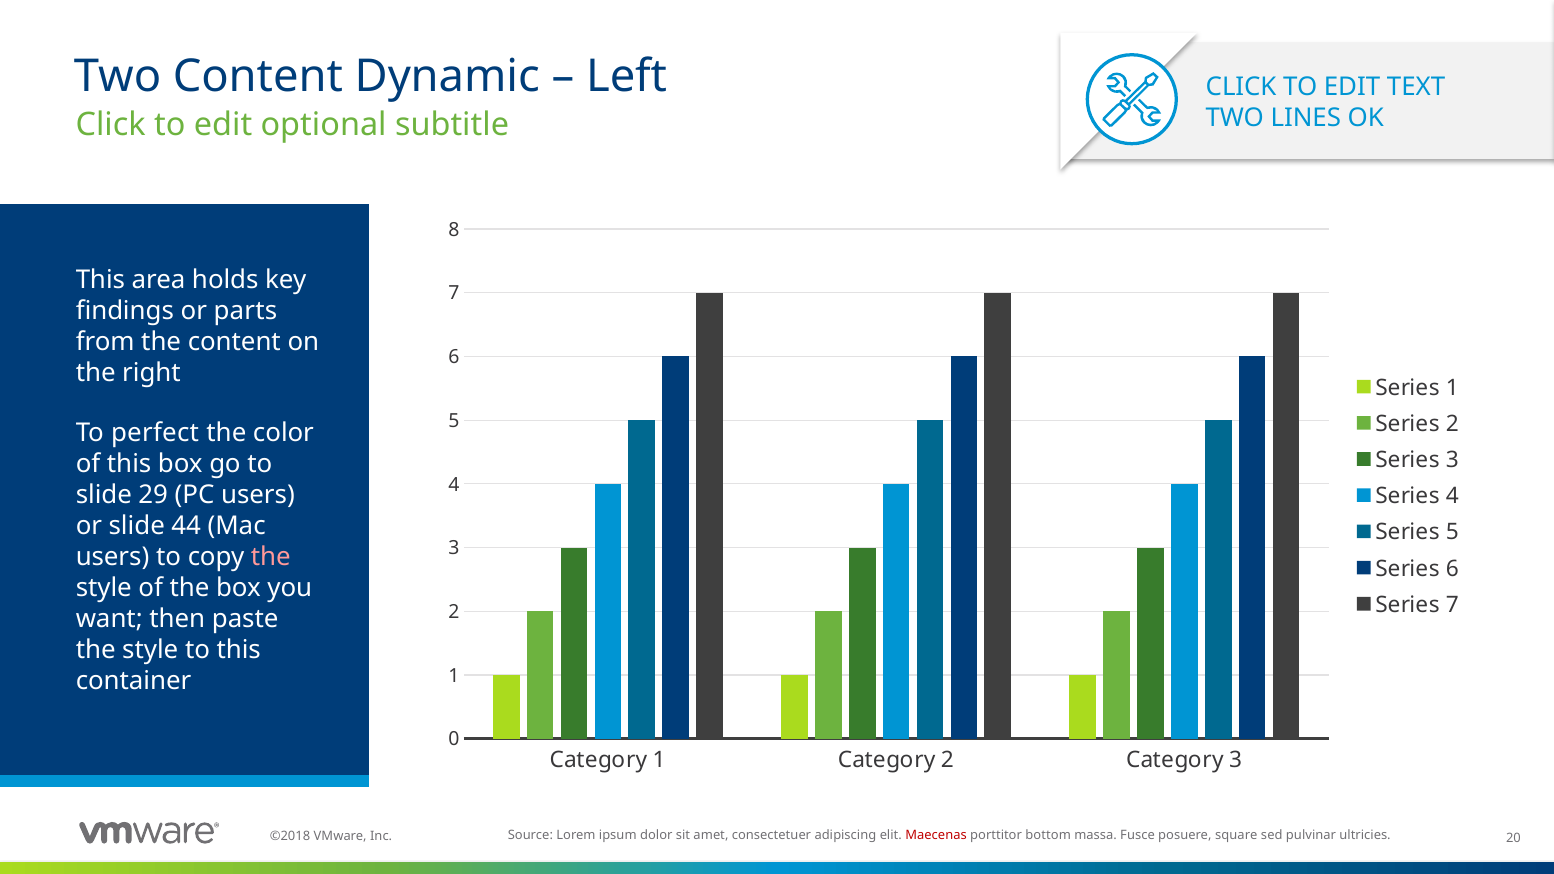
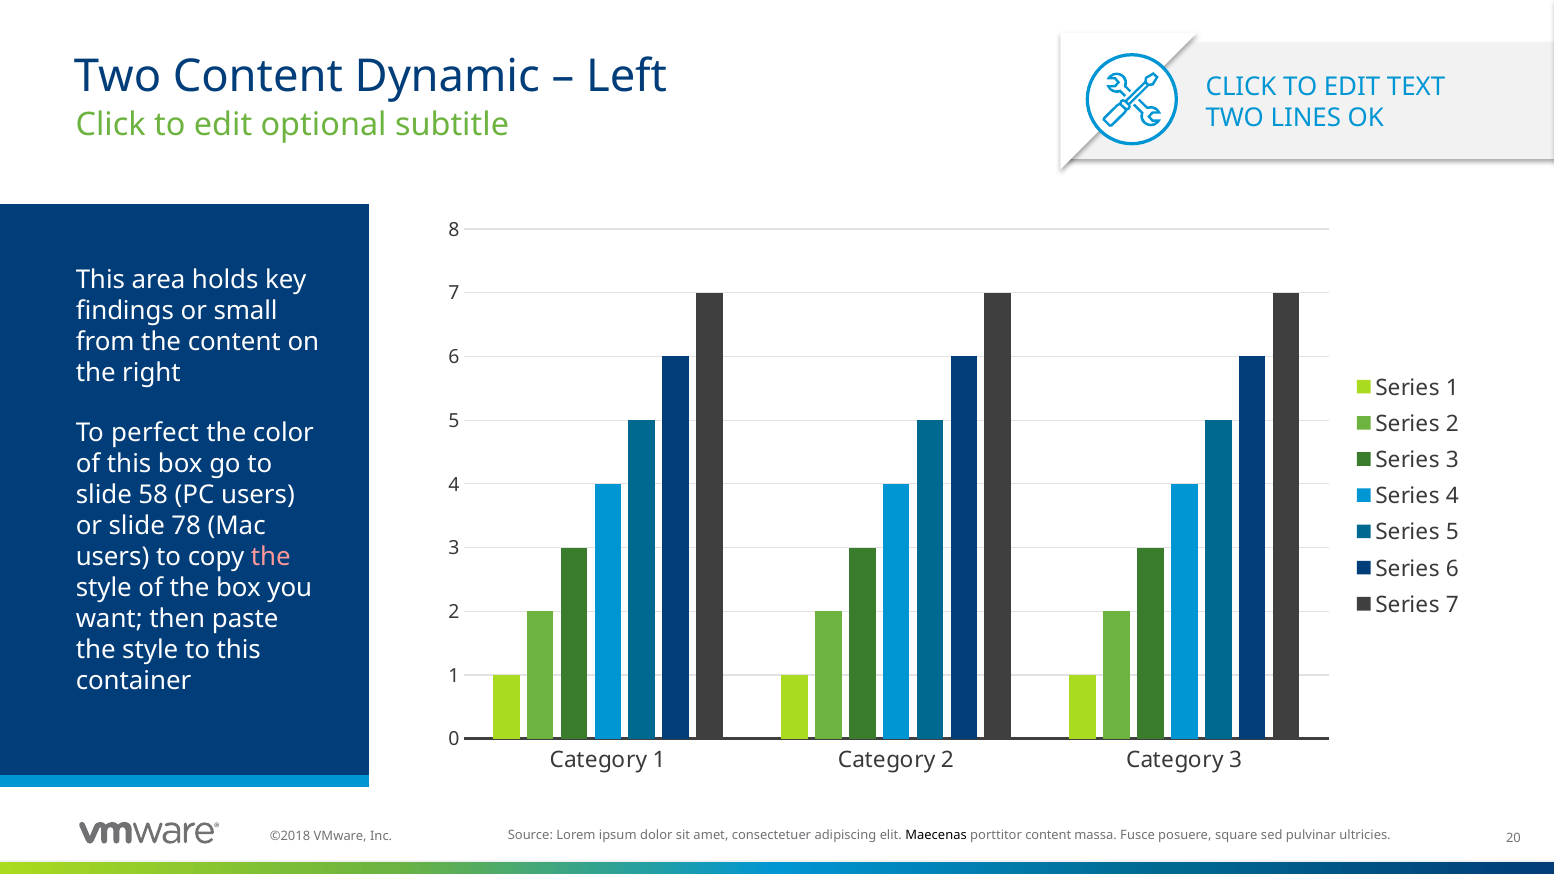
parts: parts -> small (246, 311)
29: 29 -> 58 (153, 495)
44: 44 -> 78 (186, 526)
Maecenas colour: red -> black (936, 836)
porttitor bottom: bottom -> content (1048, 836)
